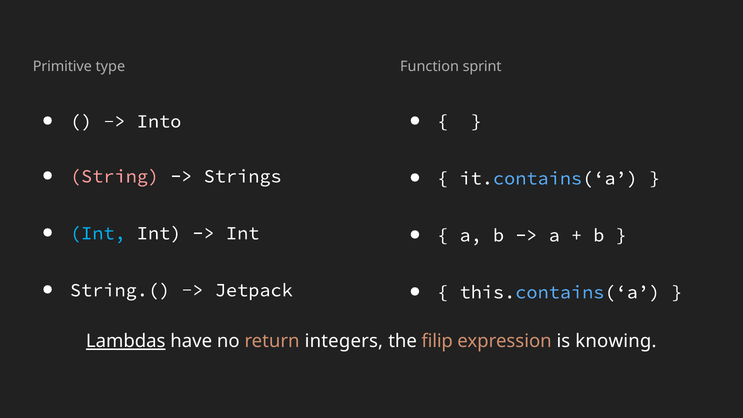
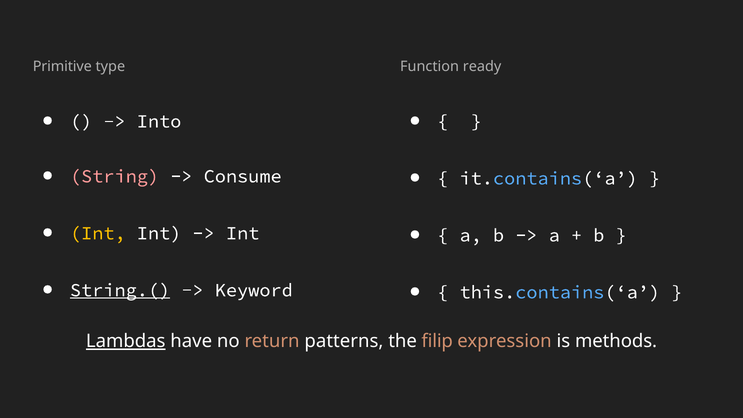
sprint: sprint -> ready (482, 67)
Strings: Strings -> Consume (243, 176)
Int colour: light blue -> yellow (98, 233)
String.( underline: none -> present (120, 290)
Jetpack: Jetpack -> Keyword (254, 290)
integers: integers -> patterns (344, 341)
knowing: knowing -> methods (616, 341)
